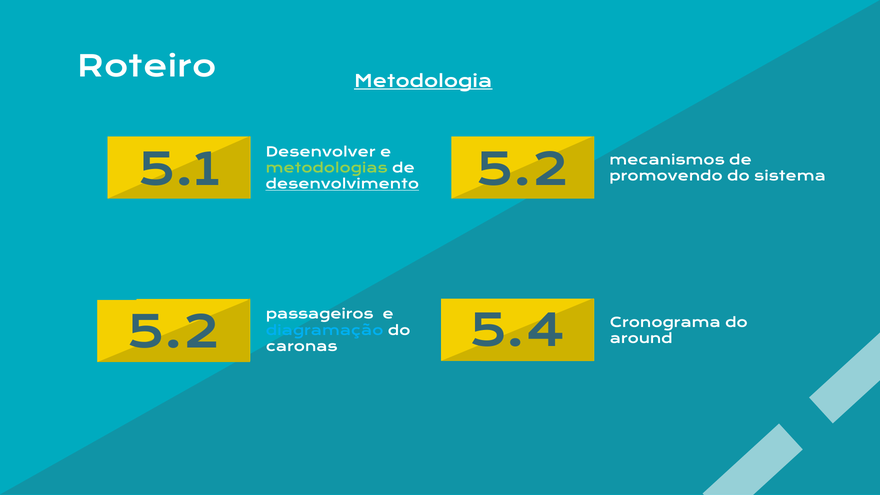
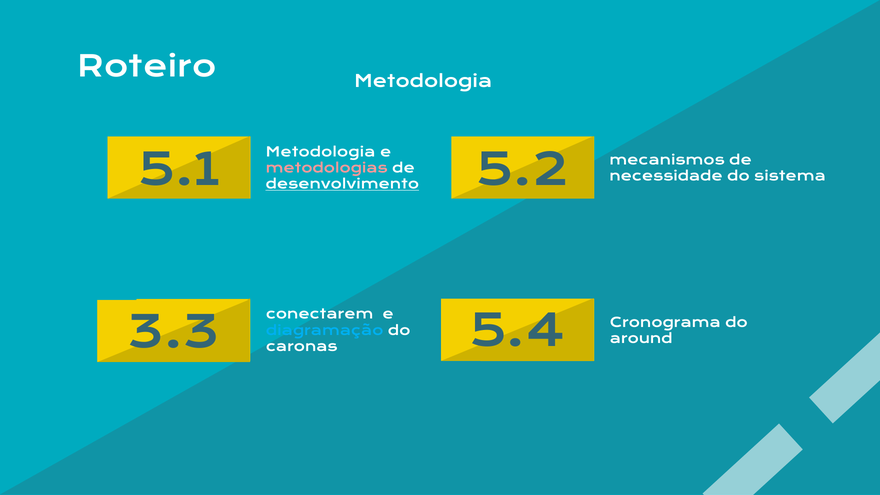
Metodologia underline: present -> none (423, 82)
Desenvolver: Desenvolver -> Metodologia (321, 152)
metodologias colour: light green -> pink (327, 168)
promovendo: promovendo -> necessidade (666, 176)
passageiros: passageiros -> conectarem (320, 315)
5.2: 5.2 -> 3.3 (173, 333)
